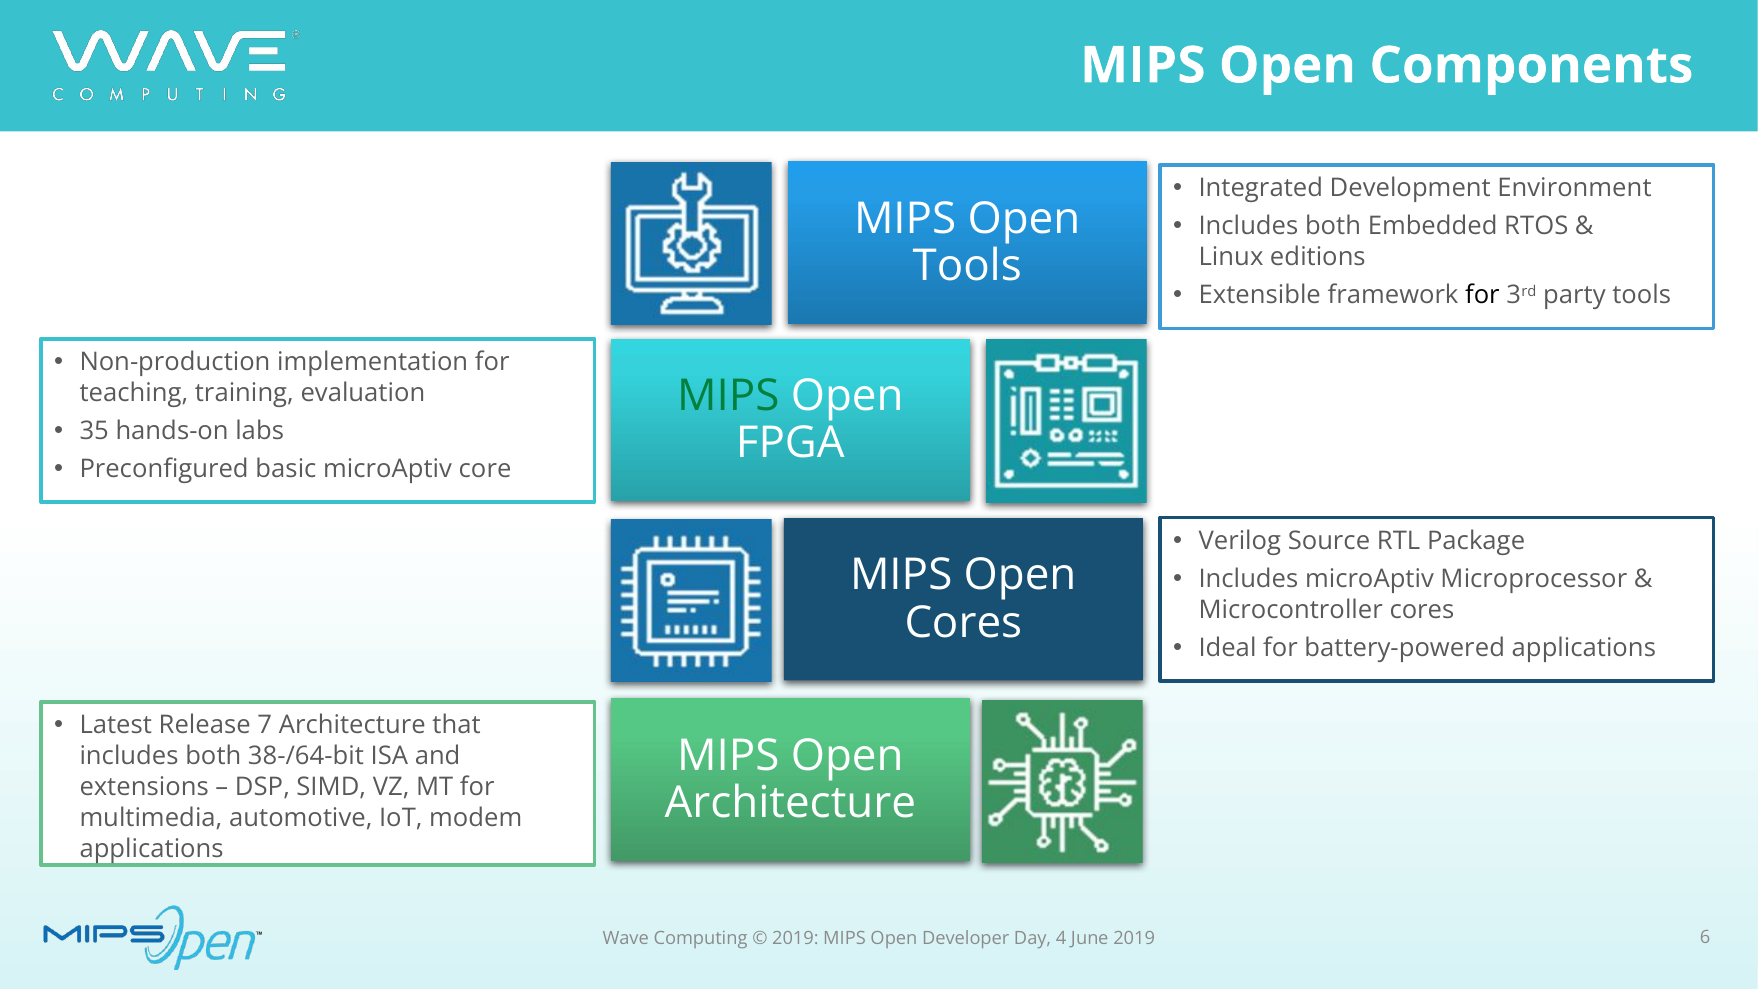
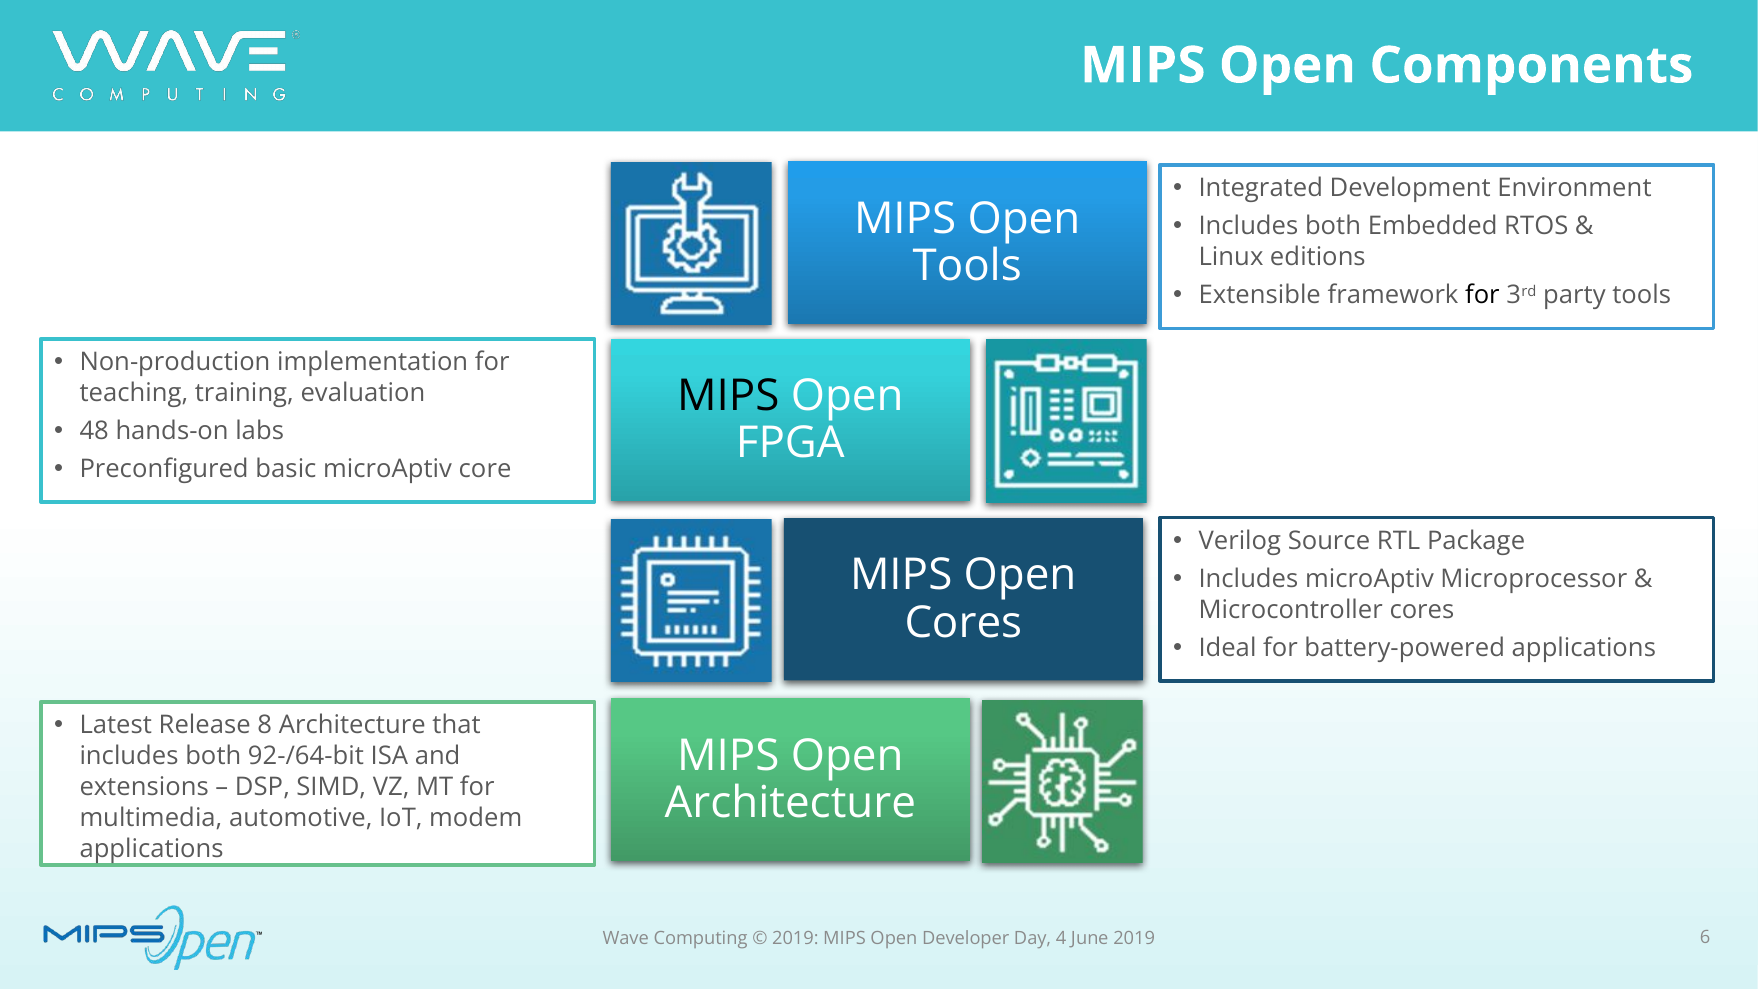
MIPS colour: green -> black (728, 396)
35: 35 -> 48 (94, 431)
7: 7 -> 8 (265, 725)
38-/64-bit: 38-/64-bit -> 92-/64-bit (306, 756)
